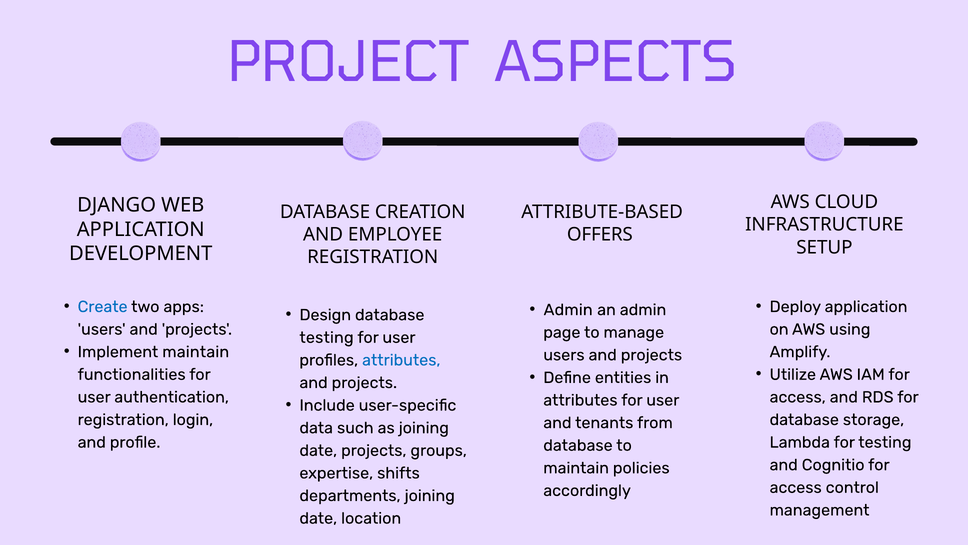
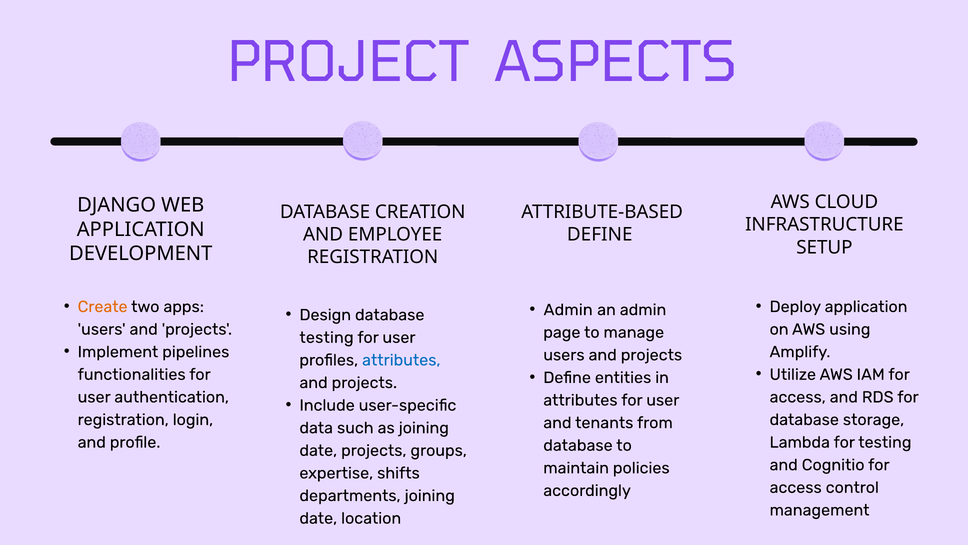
OFFERS: OFFERS -> DEFINE (600, 234)
Create colour: blue -> orange (103, 306)
Implement maintain: maintain -> pipelines (196, 352)
